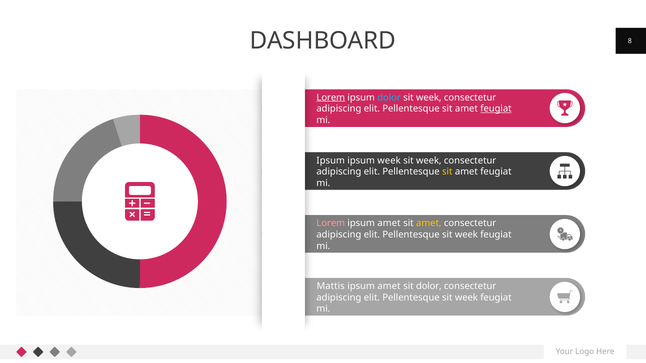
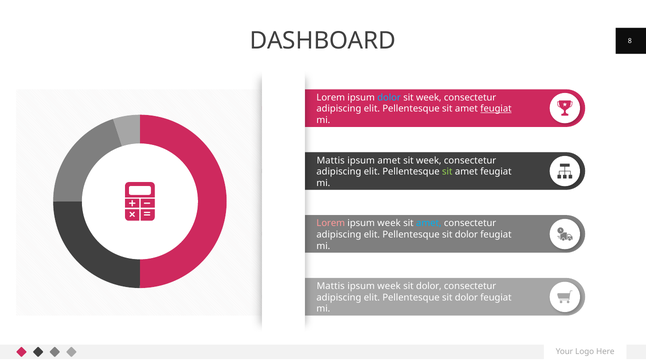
Lorem underline: present -> none (331, 98)
Ipsum: Ipsum -> Mattis (331, 161)
ipsum week: week -> amet (389, 161)
sit colour: yellow -> light green (447, 172)
amet: amet -> week (389, 224)
amet colour: yellow -> light blue (429, 224)
week: week -> dolor (466, 235)
amet: amet -> week (389, 287)
week: week -> dolor (466, 298)
